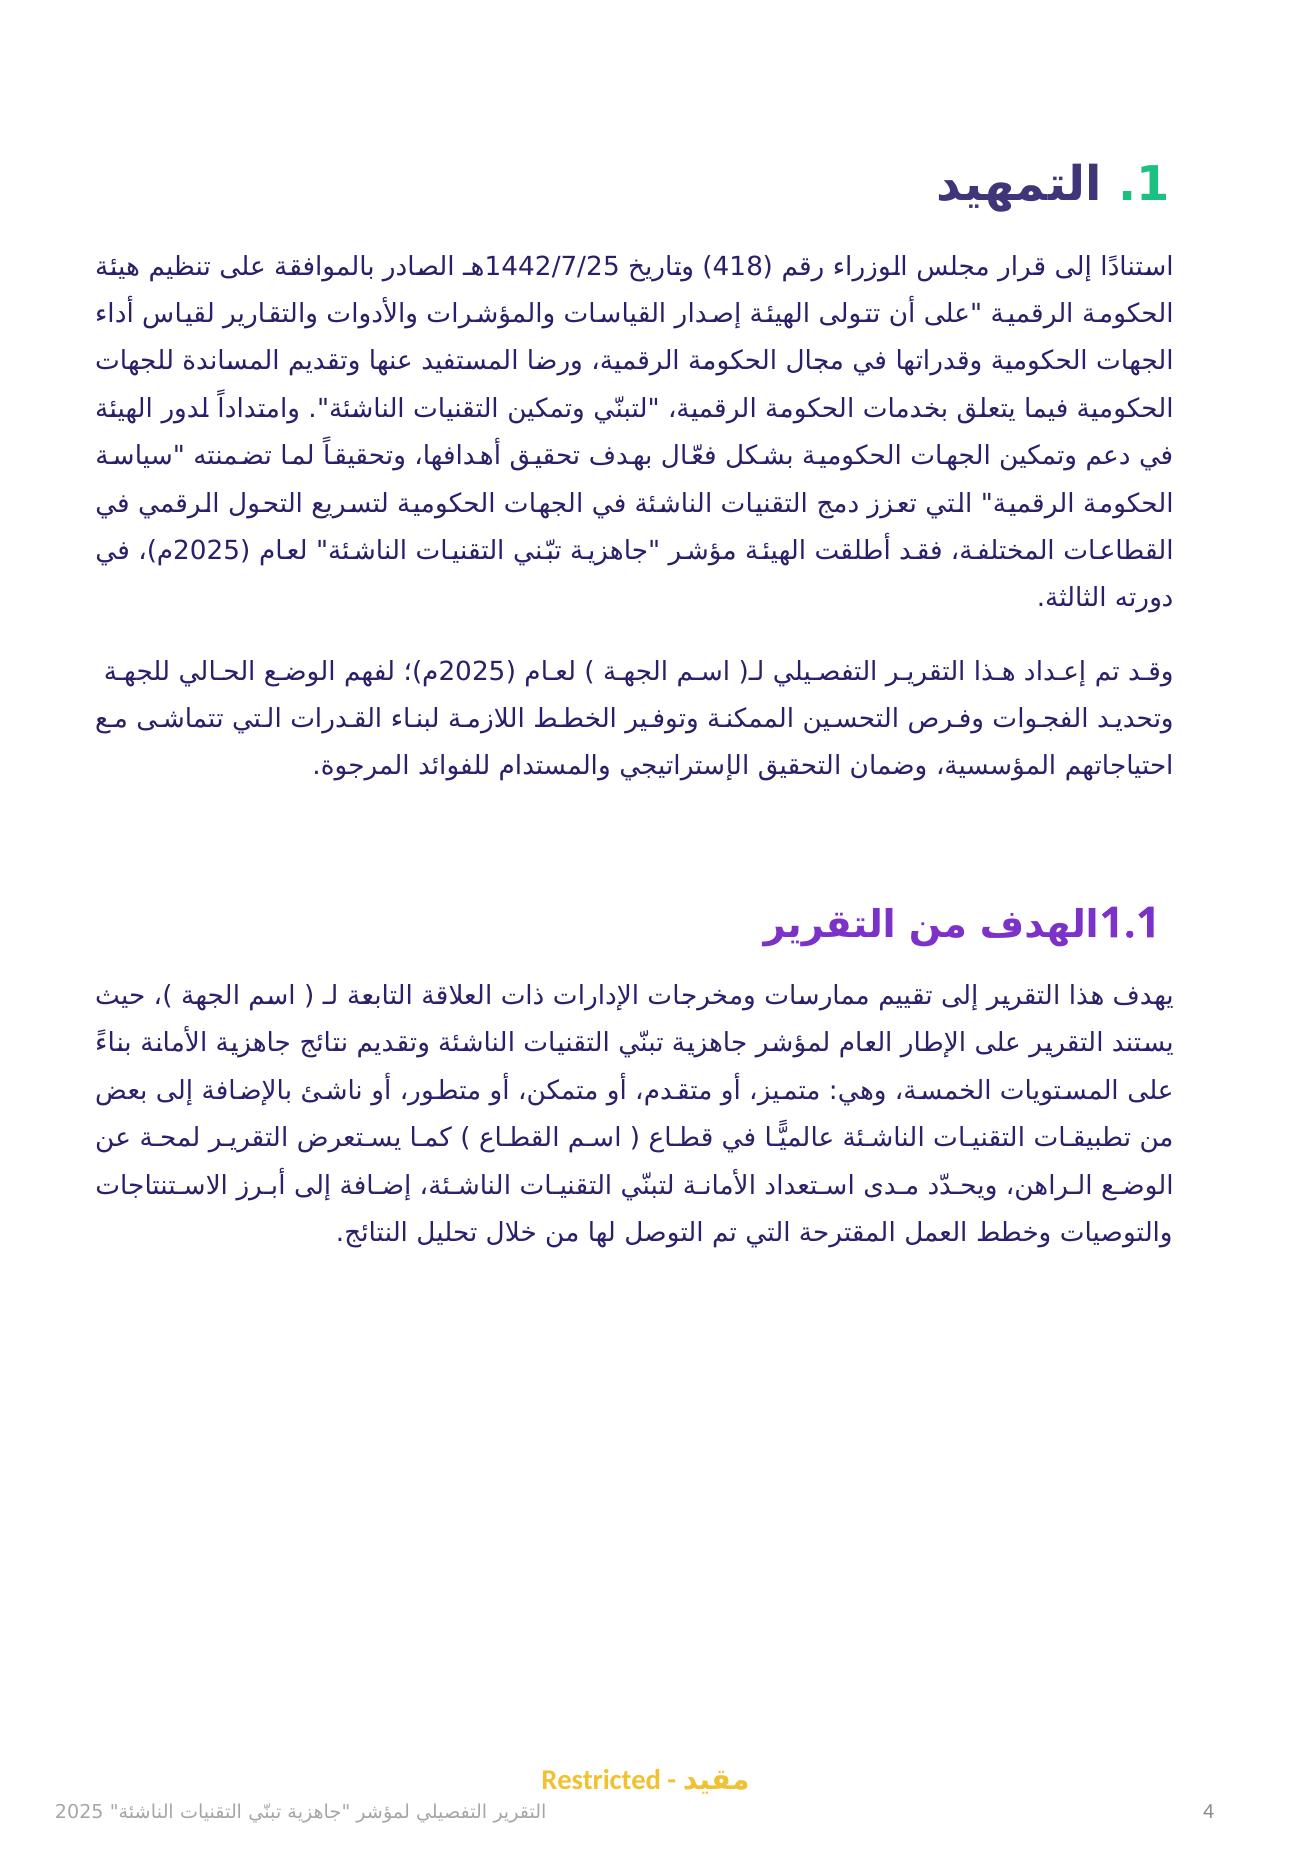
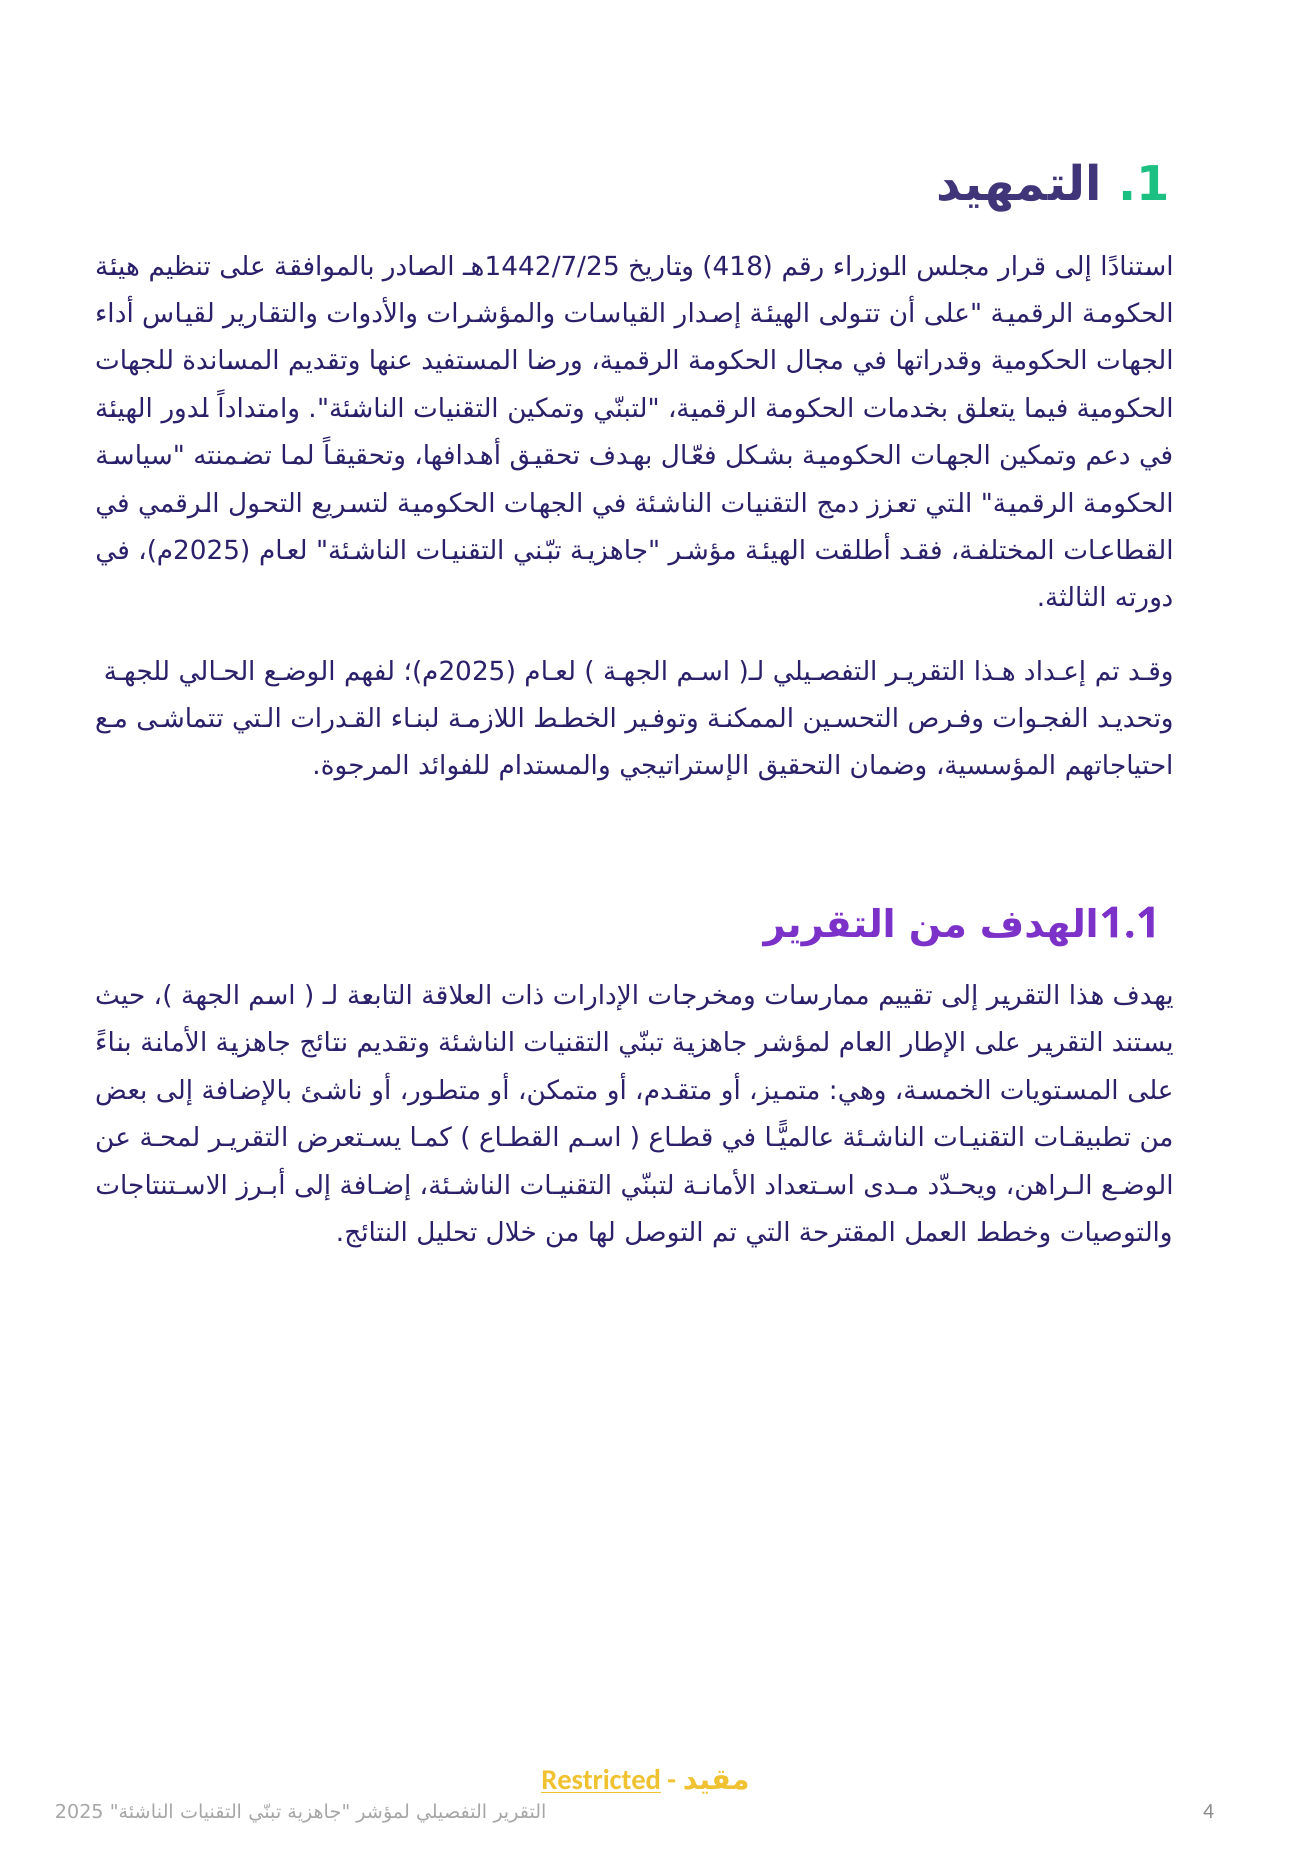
Restricted underline: none -> present (601, 1780)
